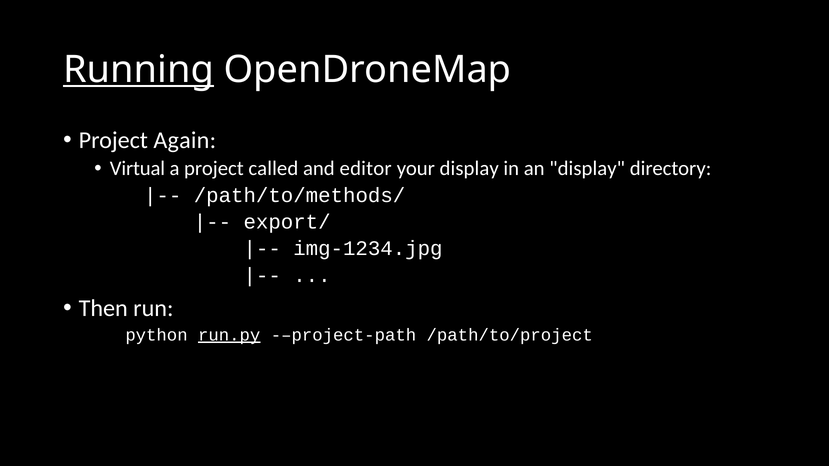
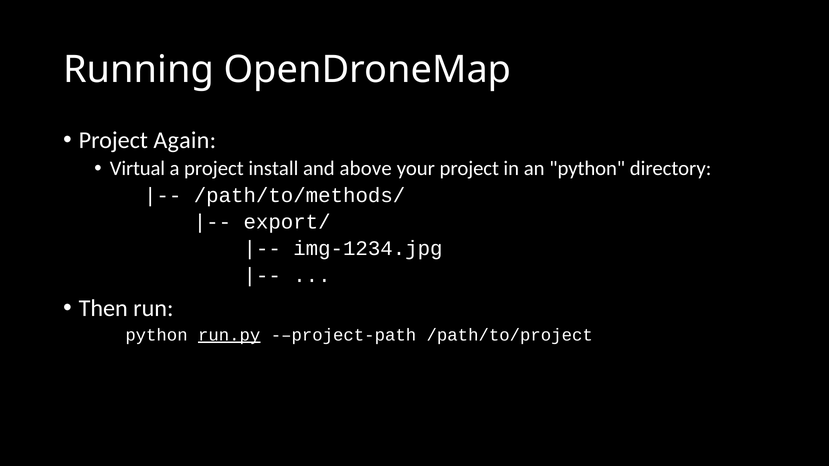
Running underline: present -> none (139, 70)
called: called -> install (273, 169)
editor: editor -> above (366, 169)
your display: display -> project (469, 169)
an display: display -> python (587, 169)
